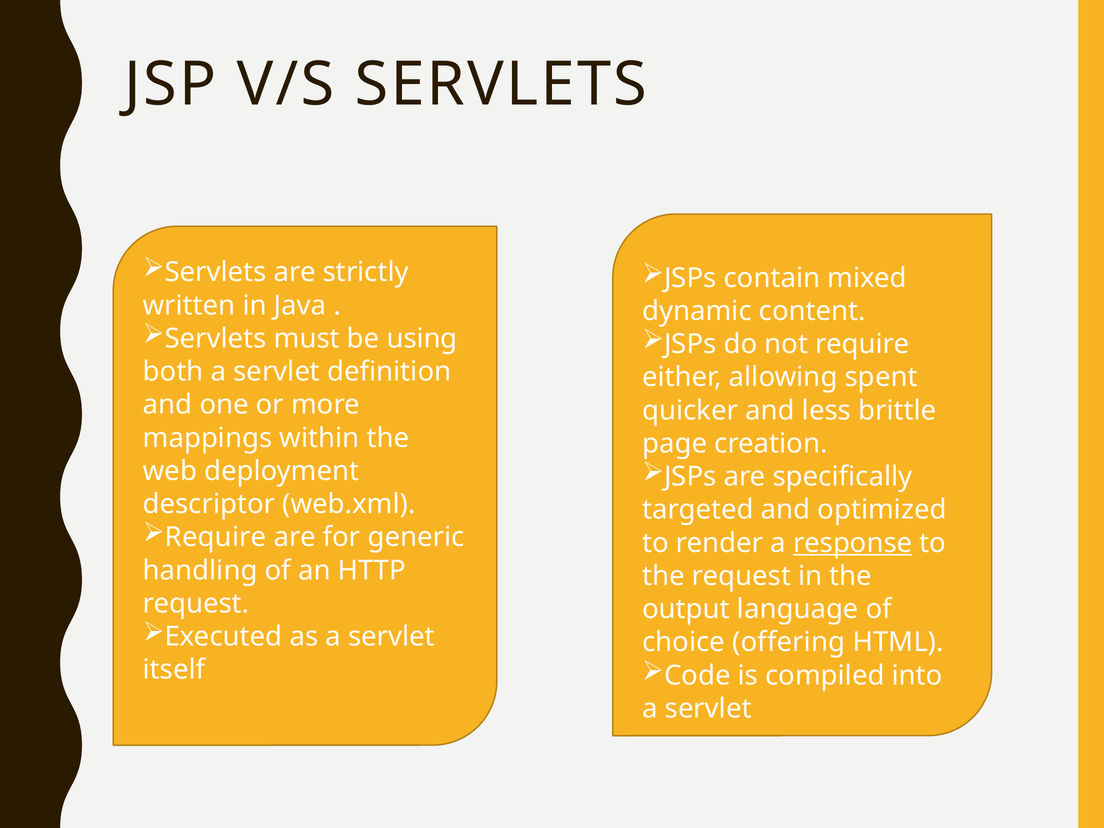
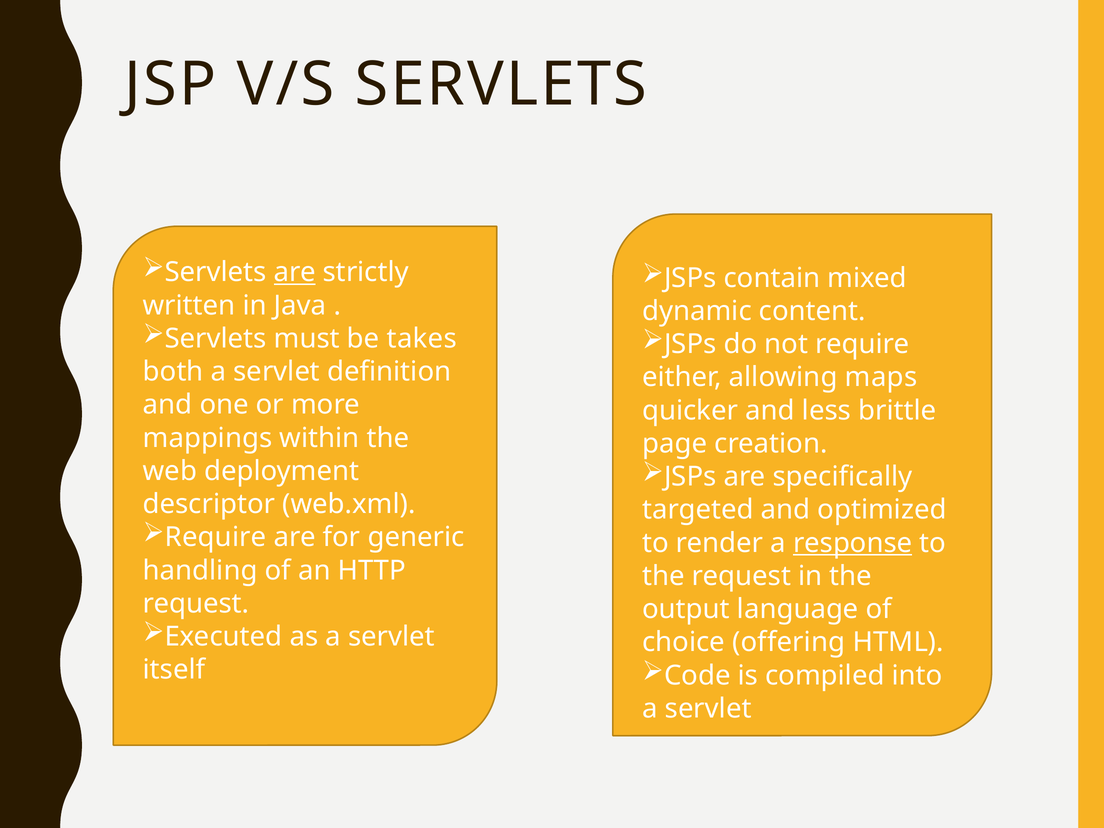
are underline: none -> present (295, 272)
using: using -> takes (422, 339)
spent: spent -> maps (881, 377)
